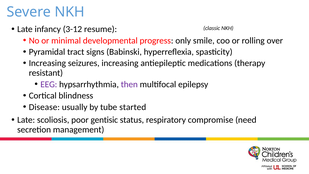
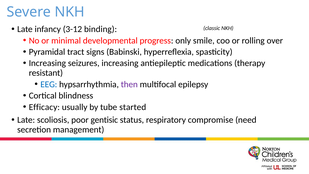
resume: resume -> binding (101, 29)
EEG colour: purple -> blue (49, 84)
Disease: Disease -> Efficacy (44, 107)
